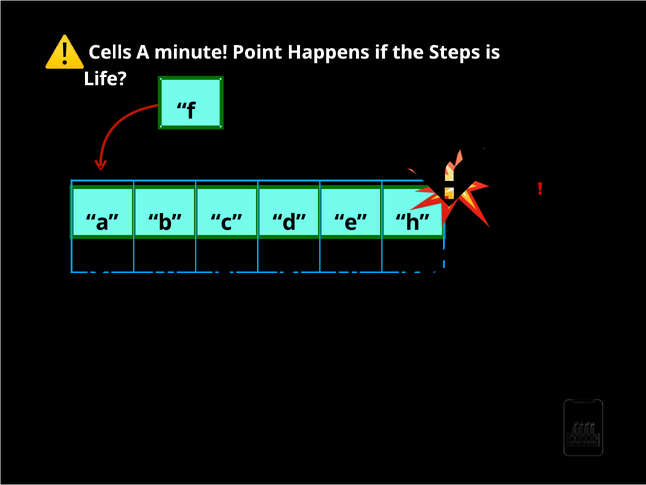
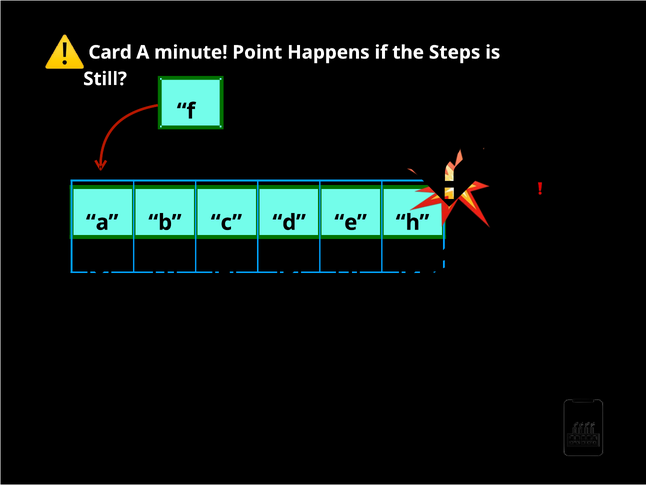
Cells: Cells -> Card (110, 52)
Life: Life -> Still (105, 79)
